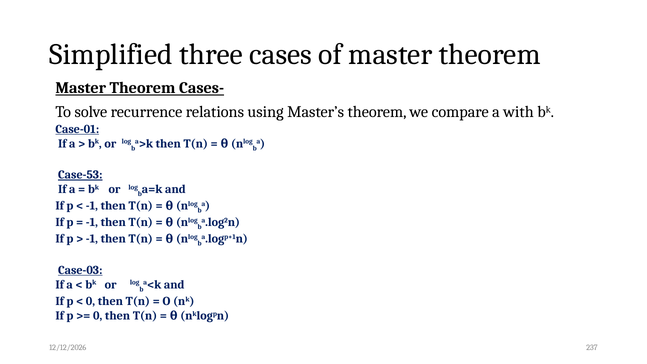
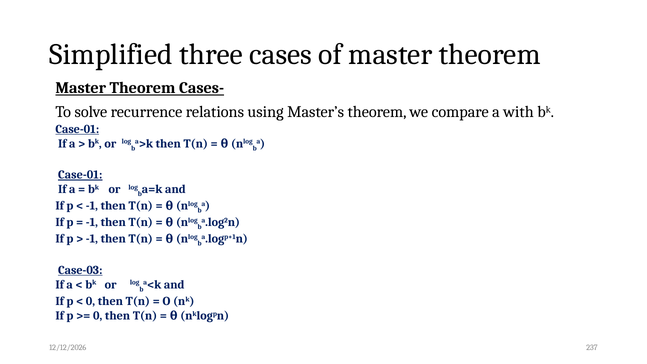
Case-53: Case-53 -> Case-01 (80, 175)
